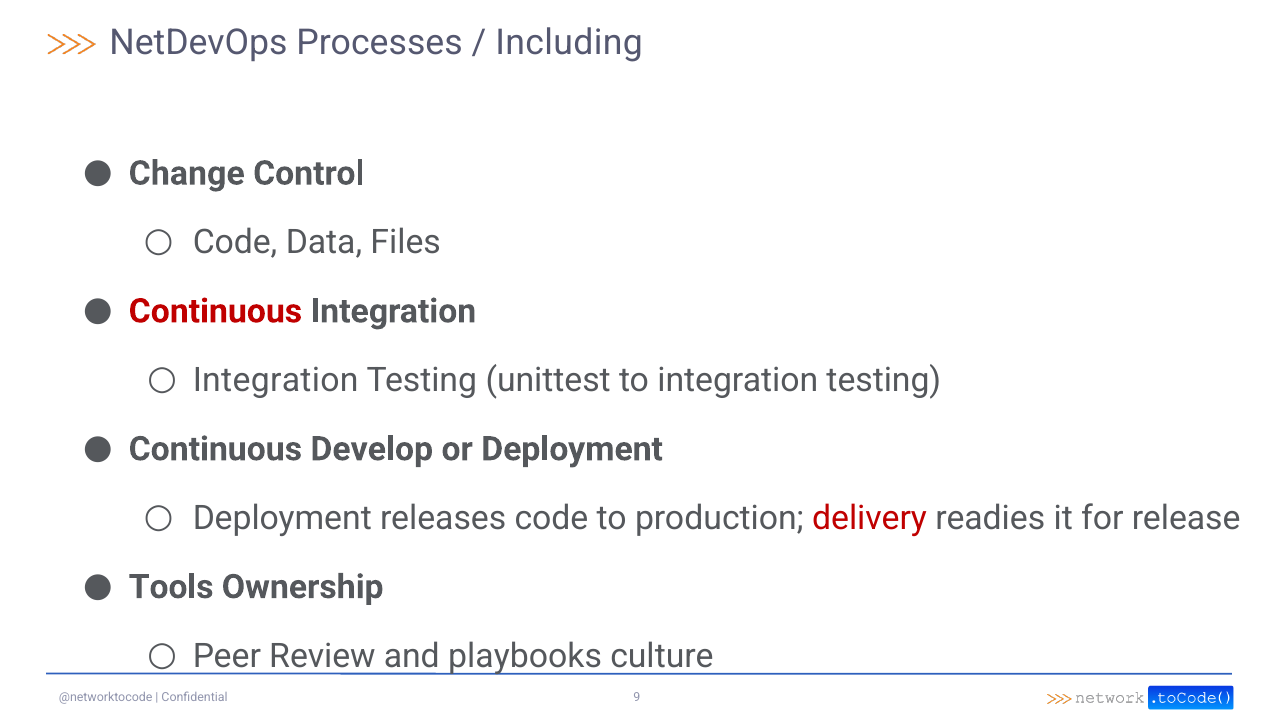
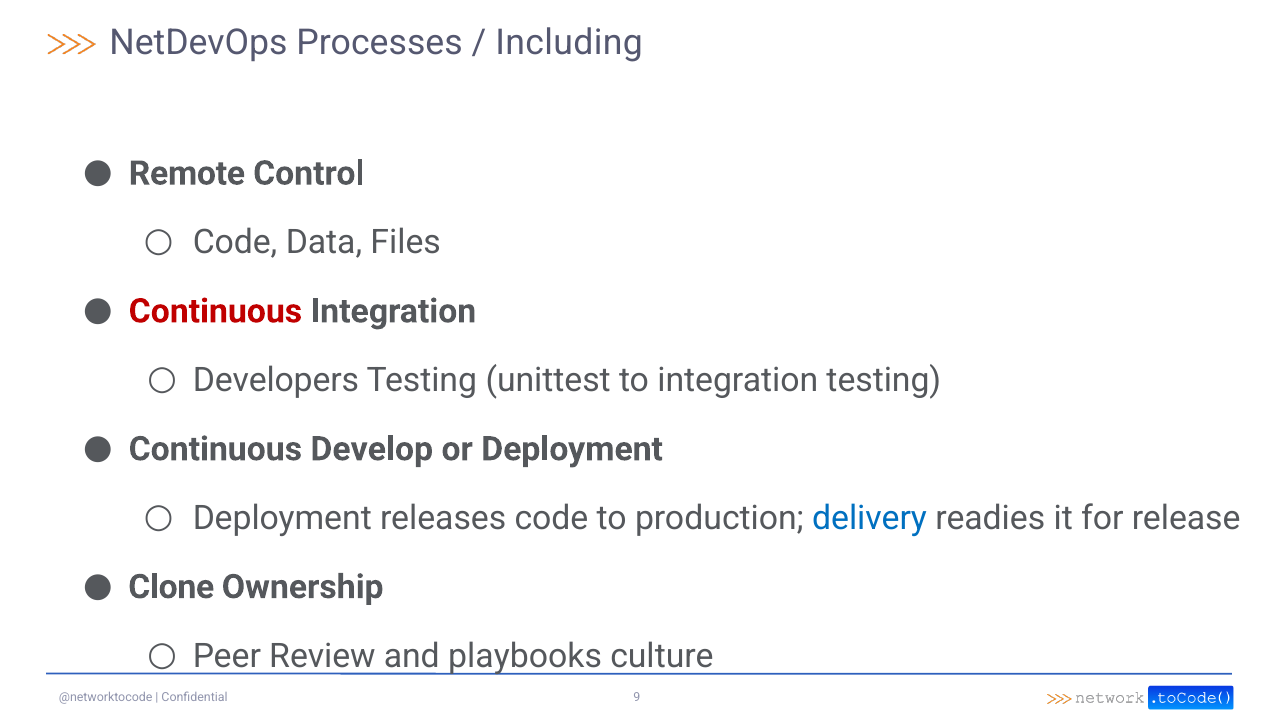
Change: Change -> Remote (187, 173)
Integration: Integration -> Developers (276, 380)
delivery colour: red -> blue (870, 518)
Tools: Tools -> Clone (171, 587)
